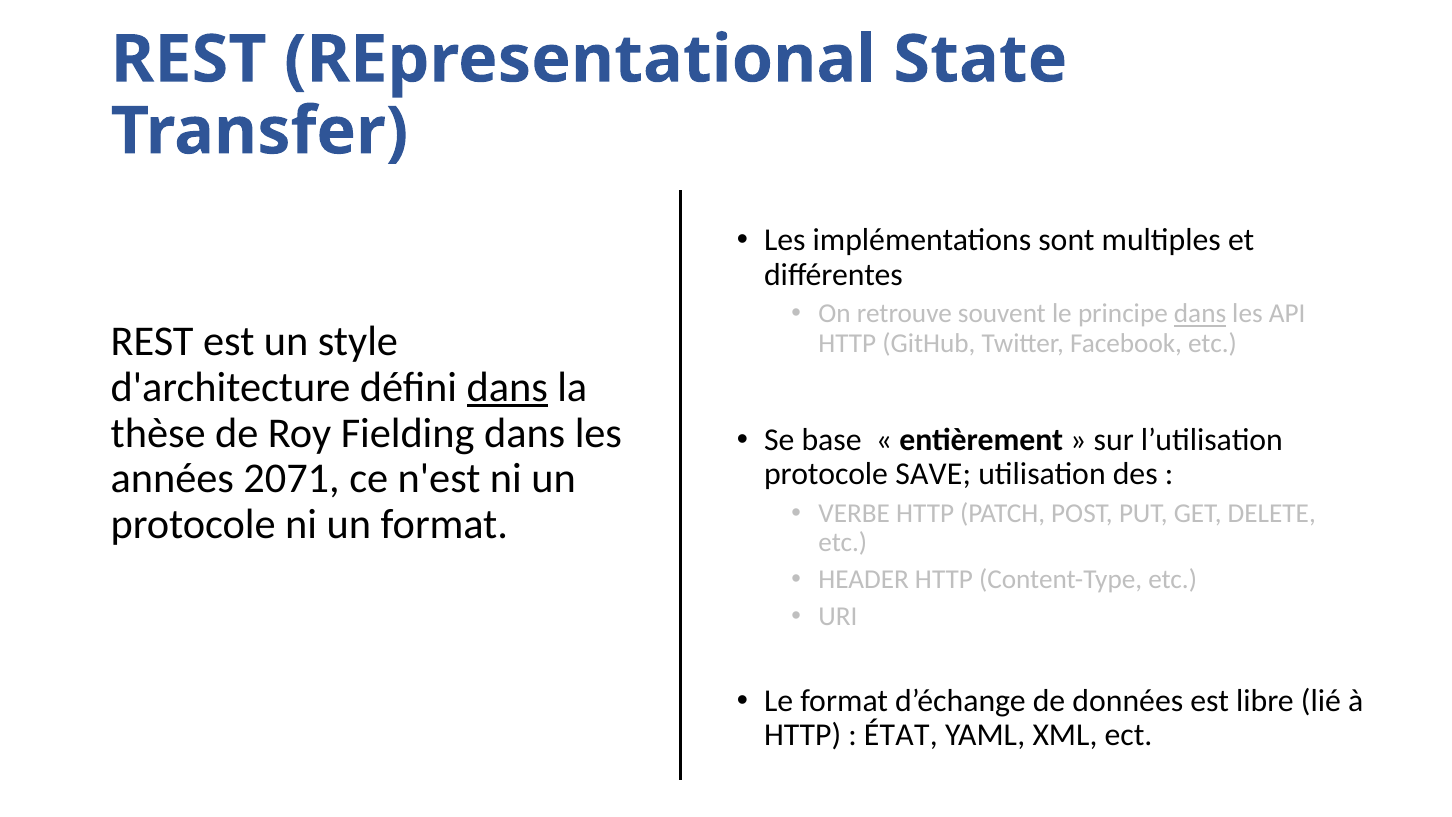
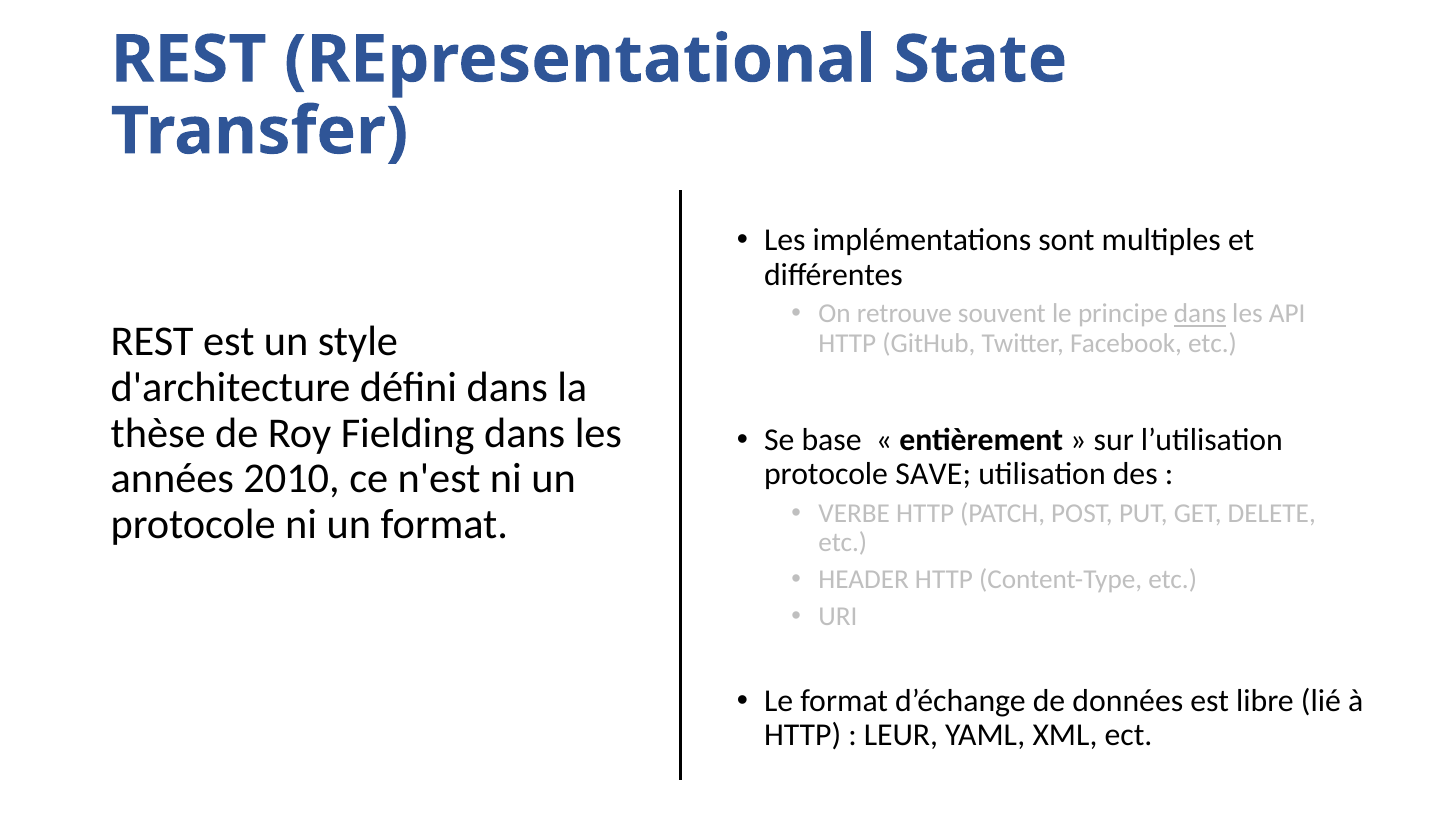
dans underline: present -> none (507, 387)
2071: 2071 -> 2010 (292, 479)
ÉTAT: ÉTAT -> LEUR (901, 735)
